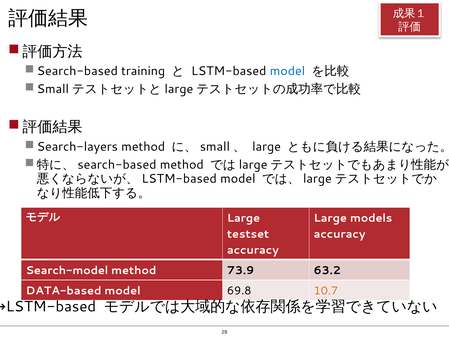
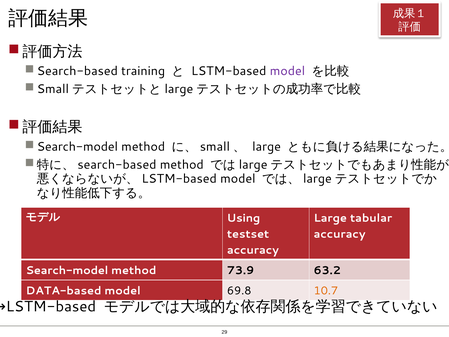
model colour: blue -> purple (287, 71)
Search-layers: Search-layers -> Search-model (77, 147)
Large: Large -> Using (244, 218)
models: models -> tabular (371, 218)
